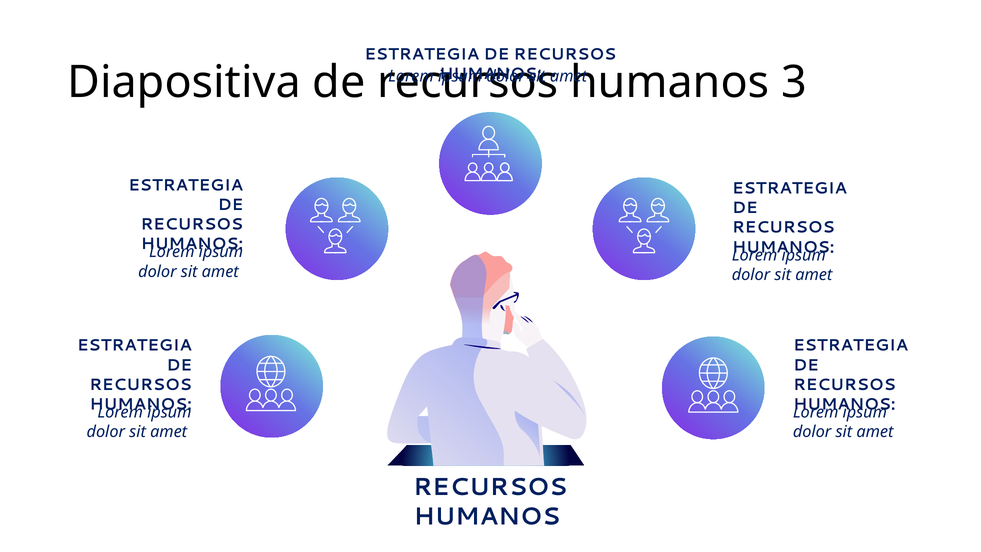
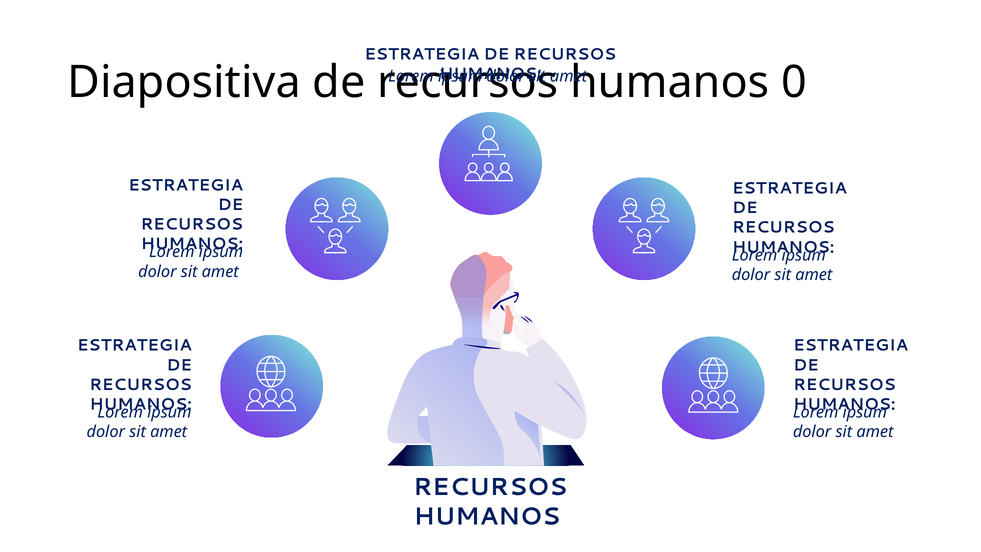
3: 3 -> 0 (794, 82)
